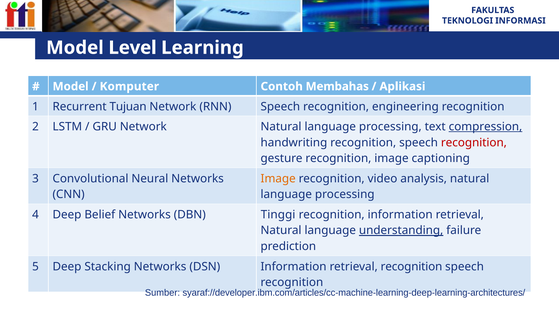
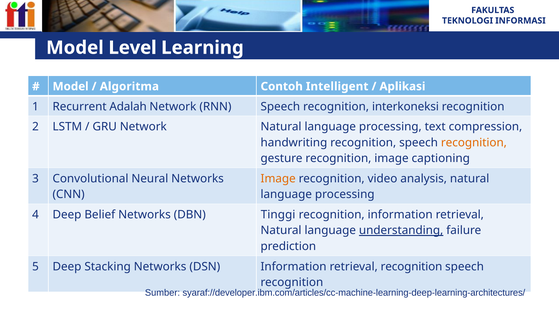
Komputer: Komputer -> Algoritma (129, 87)
Membahas: Membahas -> Intelligent (337, 87)
Tujuan: Tujuan -> Adalah (128, 107)
engineering: engineering -> interkoneksi (405, 107)
compression underline: present -> none (485, 127)
recognition colour: red -> orange (474, 143)
